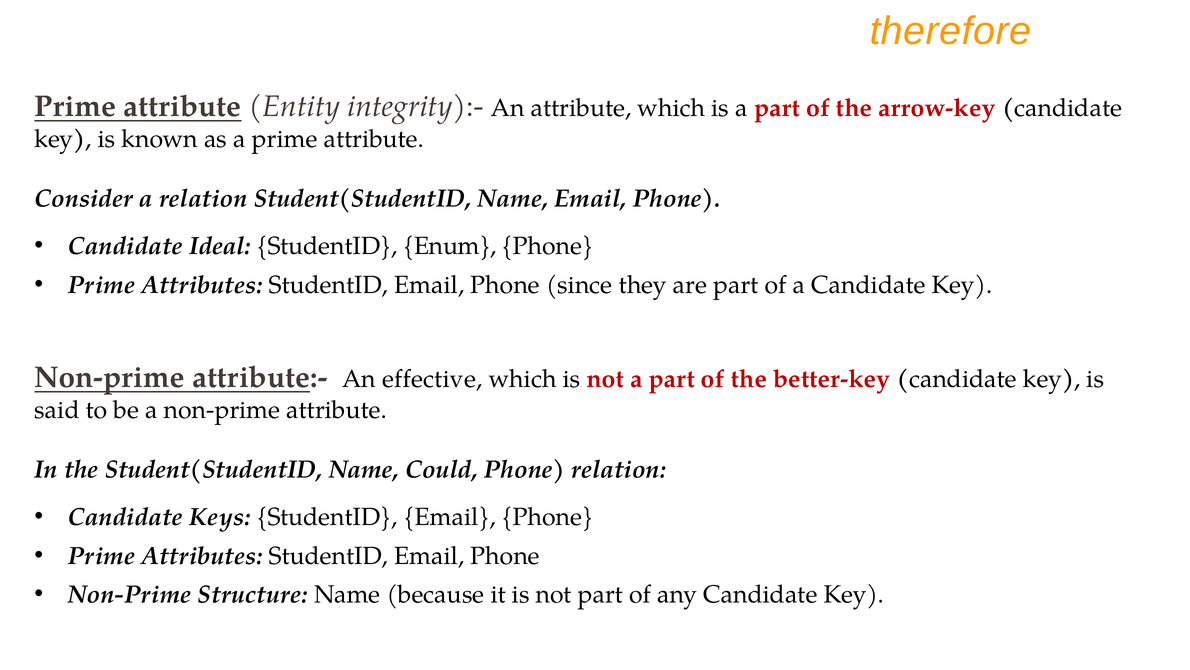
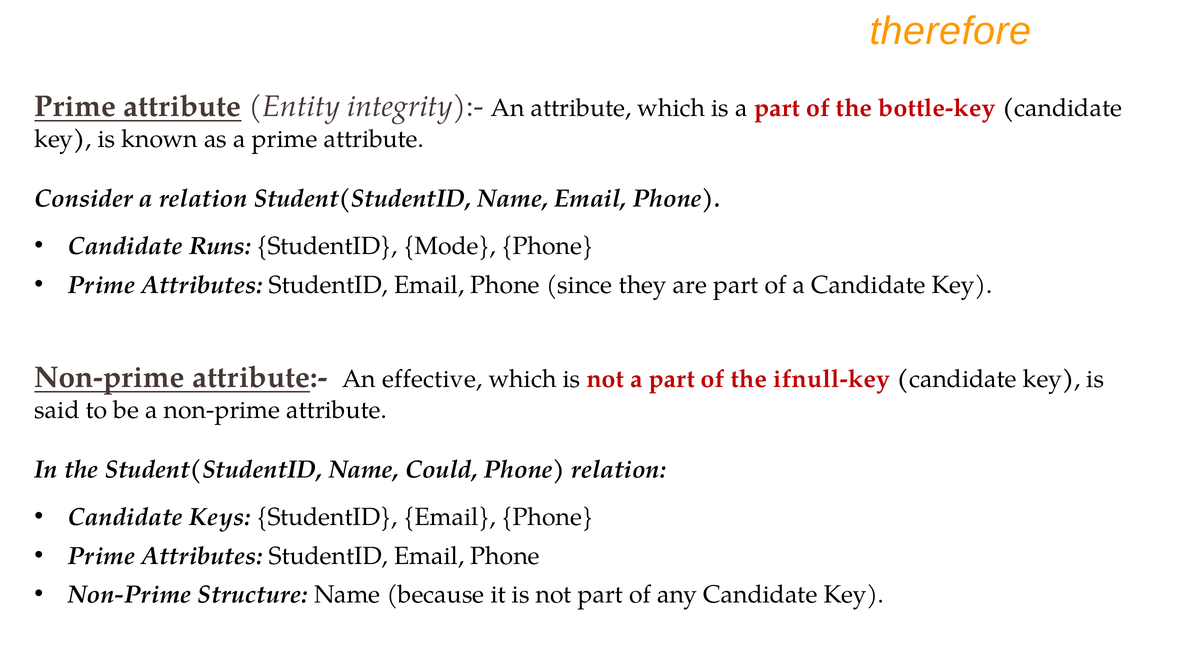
arrow-key: arrow-key -> bottle-key (937, 108)
Ideal: Ideal -> Runs (220, 246)
Enum: Enum -> Mode (450, 246)
better-key: better-key -> ifnull-key (832, 379)
